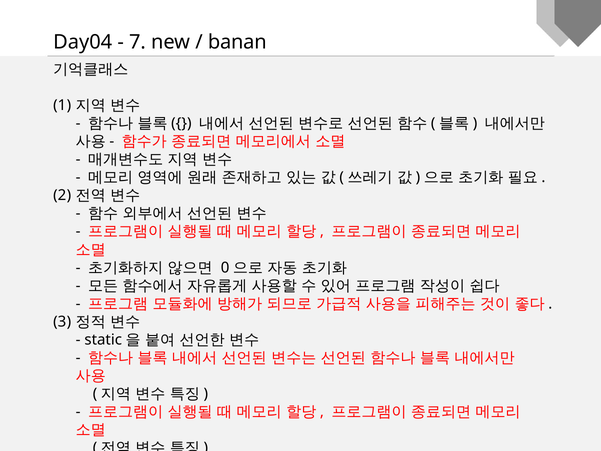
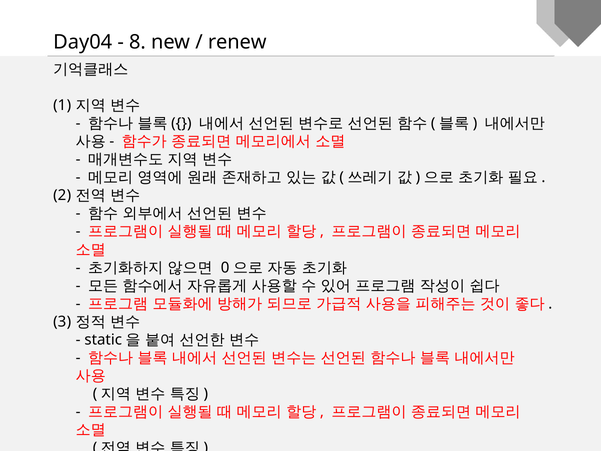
7: 7 -> 8 (137, 42)
banan: banan -> renew (237, 42)
